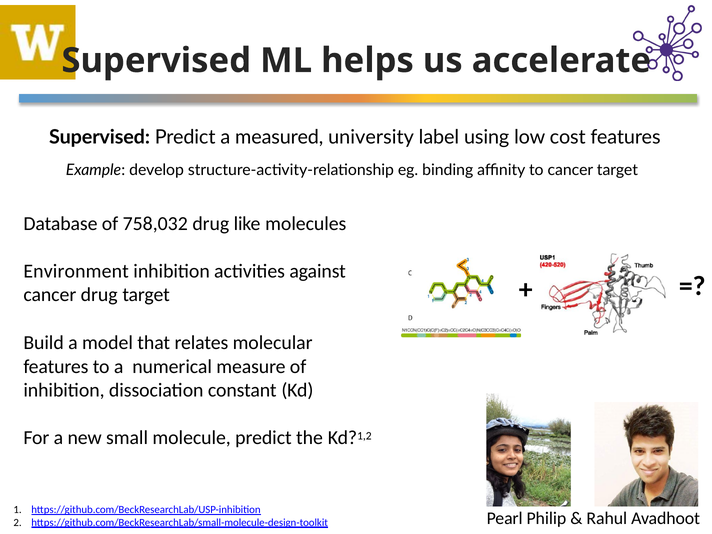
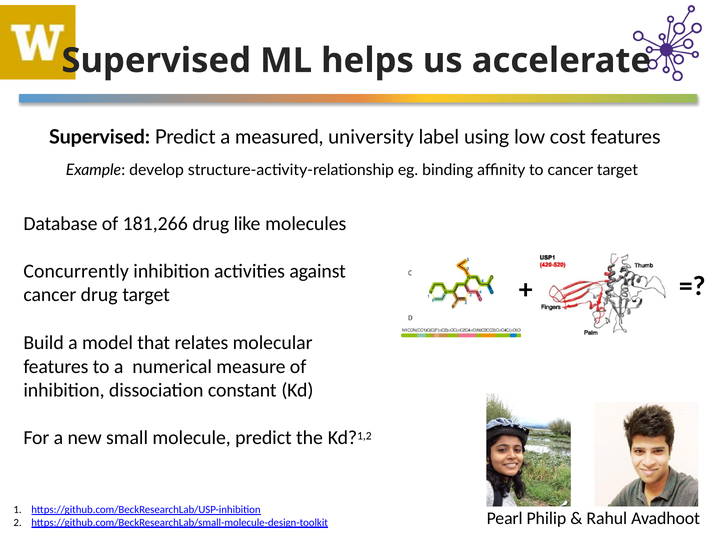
758,032: 758,032 -> 181,266 (155, 223)
Environment: Environment -> Concurrently (76, 271)
